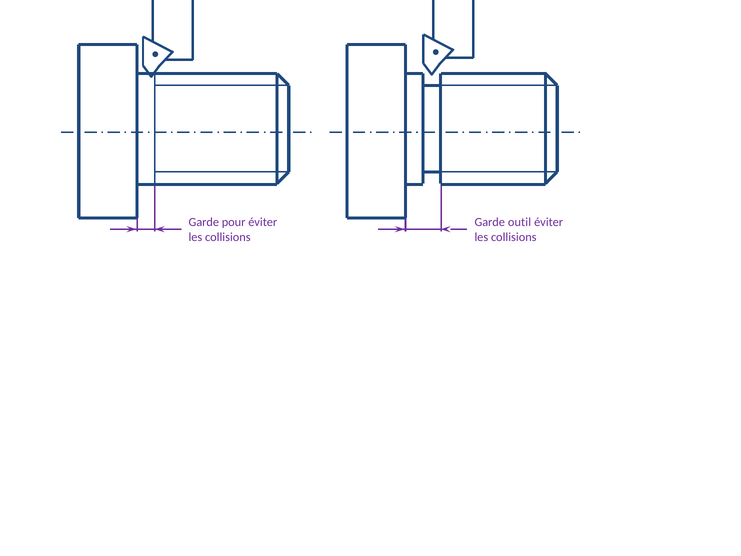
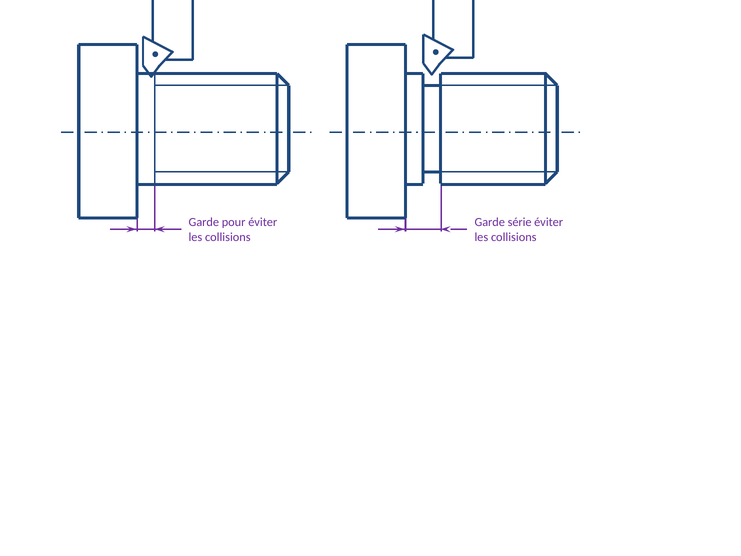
outil: outil -> série (520, 222)
